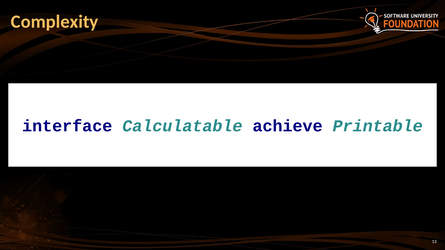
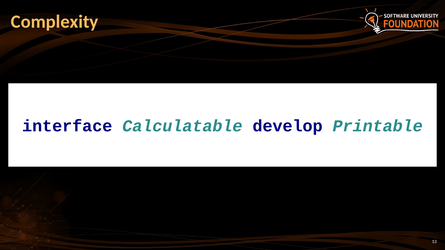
achieve: achieve -> develop (288, 126)
